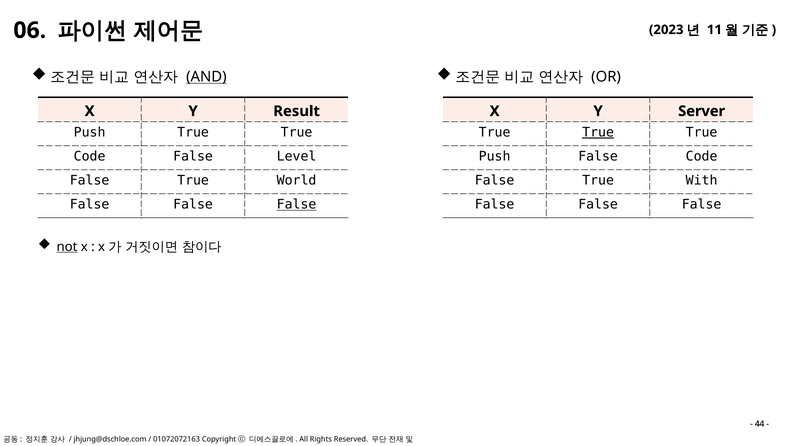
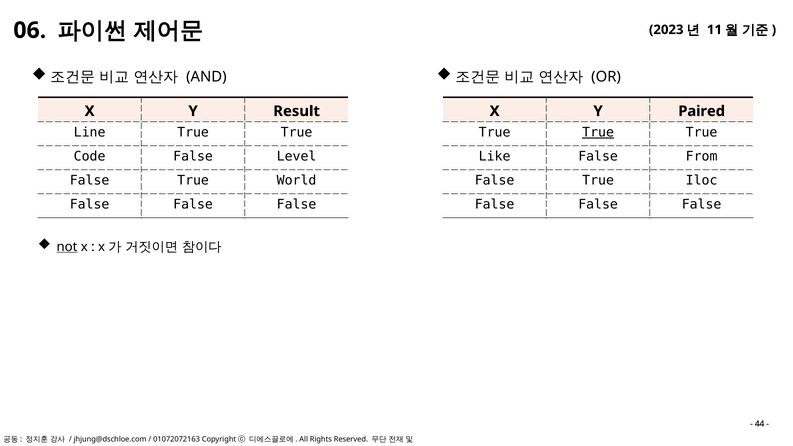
AND underline: present -> none (206, 77)
Server: Server -> Paired (702, 111)
Push: Push -> Line (90, 132)
Push: Push -> Like (495, 156)
False Code: Code -> From (702, 156)
With: With -> Iloc (702, 180)
False underline: present -> none (297, 205)
